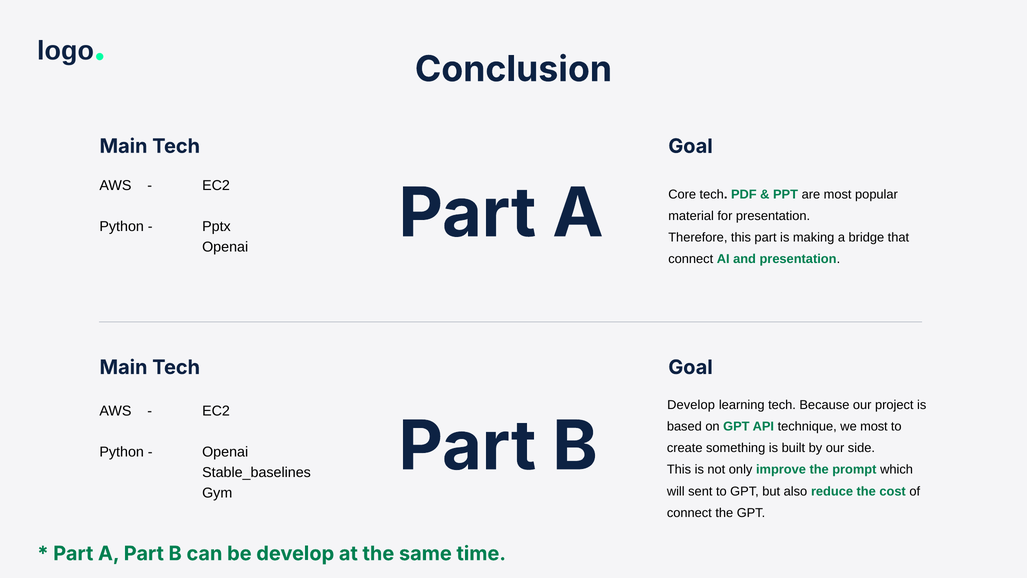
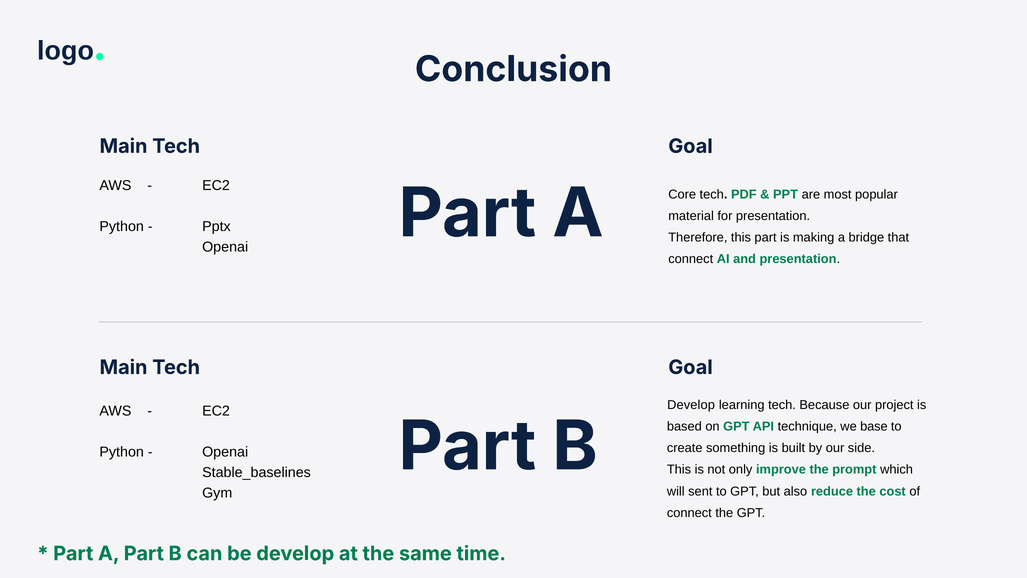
we most: most -> base (874, 426)
